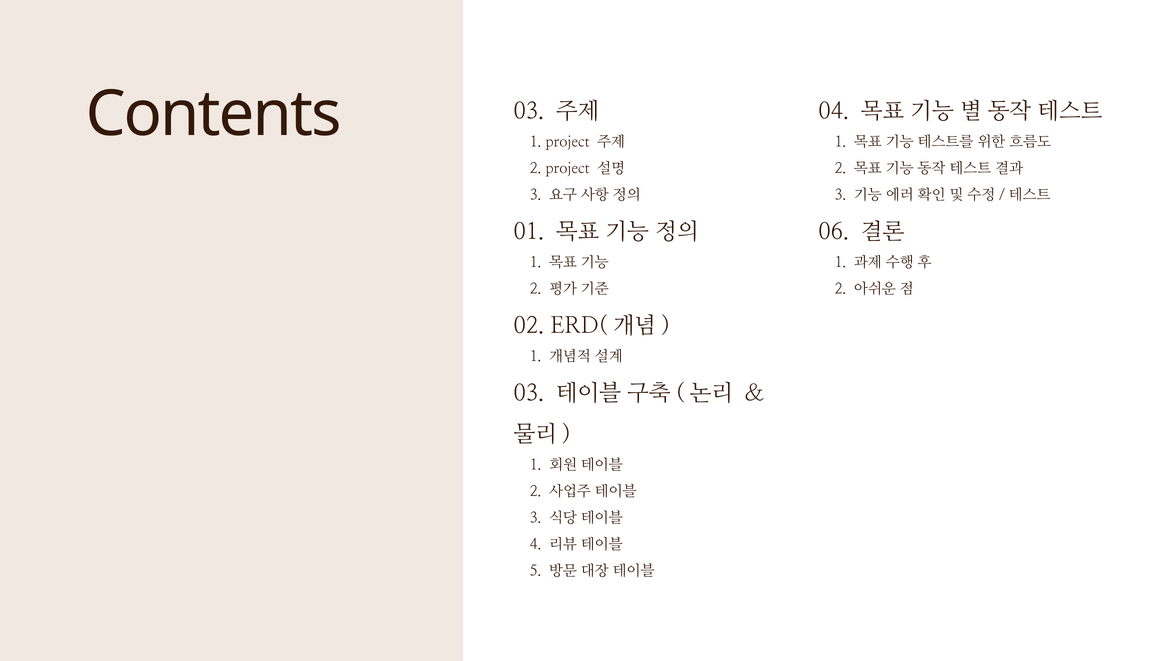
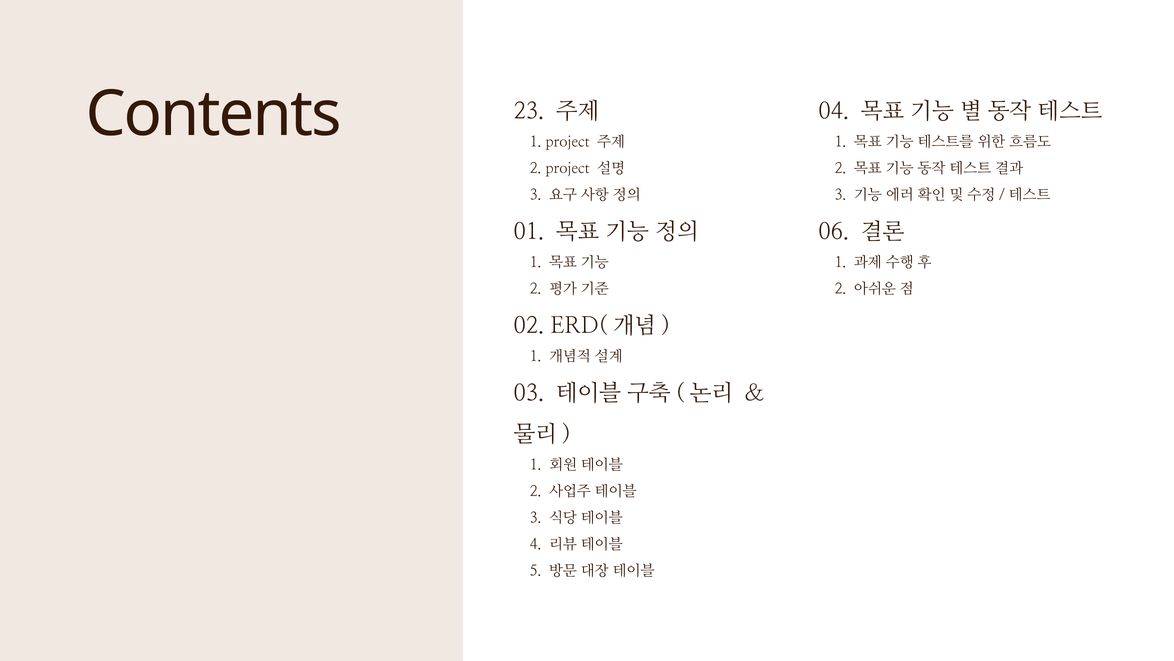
Contents 03: 03 -> 23 (529, 111)
